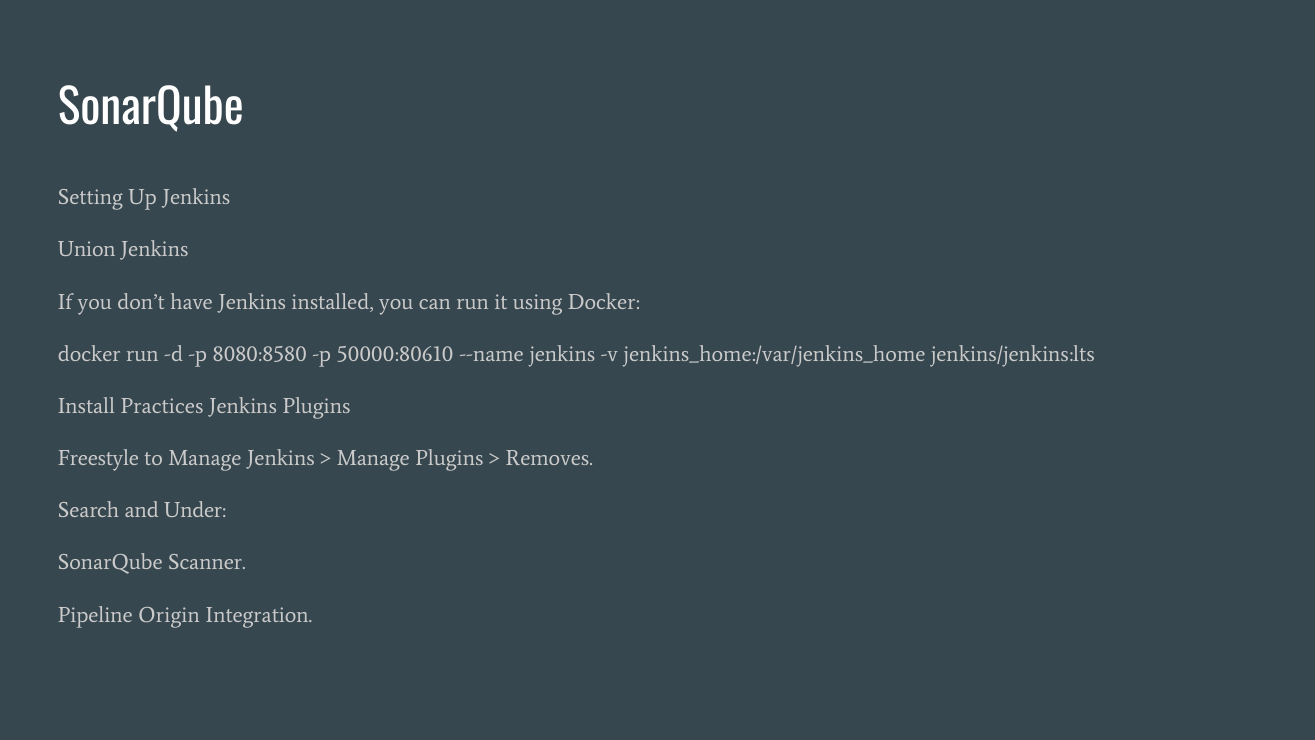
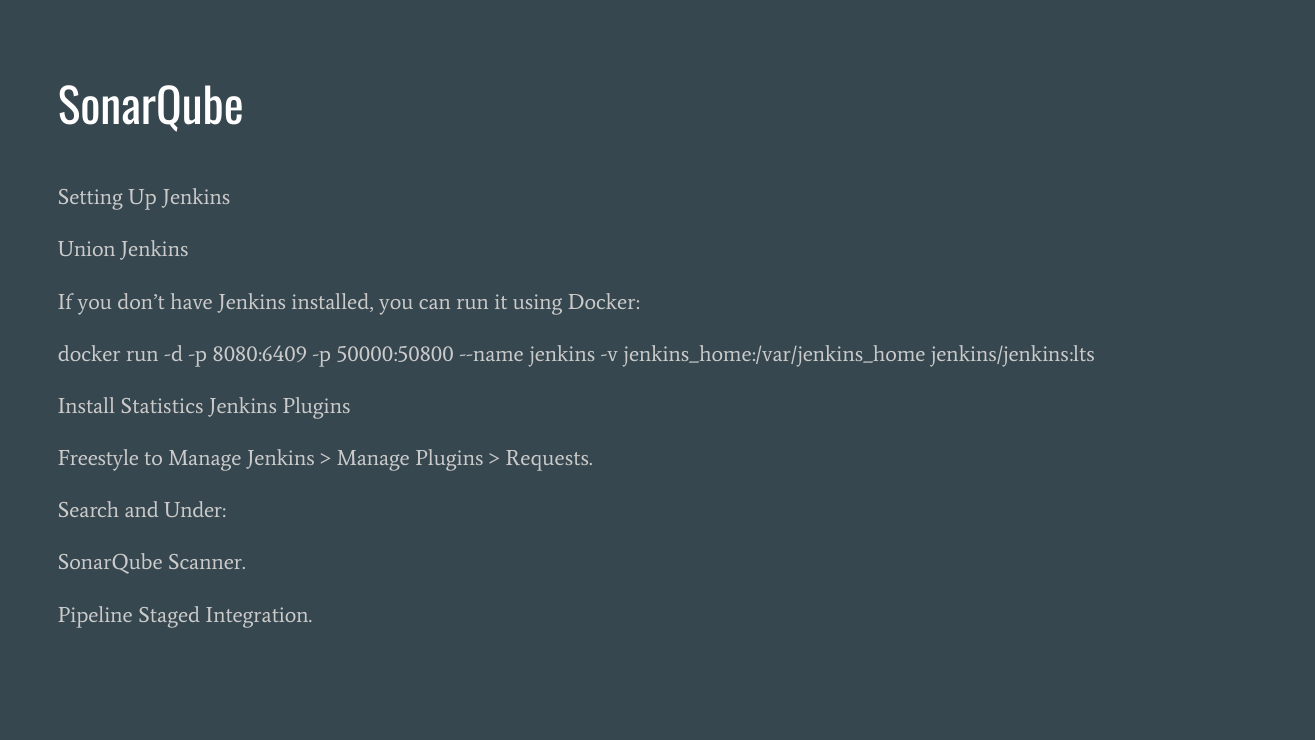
8080:8580: 8080:8580 -> 8080:6409 (260, 354)
50000:80610: 50000:80610 -> 50000:50800 (395, 354)
Practices: Practices -> Statistics (162, 406)
Removes: Removes -> Requests (549, 458)
Origin: Origin -> Staged (169, 615)
